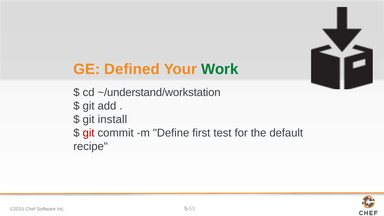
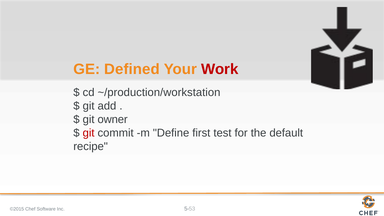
Work colour: green -> red (220, 69)
~/understand/workstation: ~/understand/workstation -> ~/production/workstation (159, 92)
install: install -> owner (113, 119)
